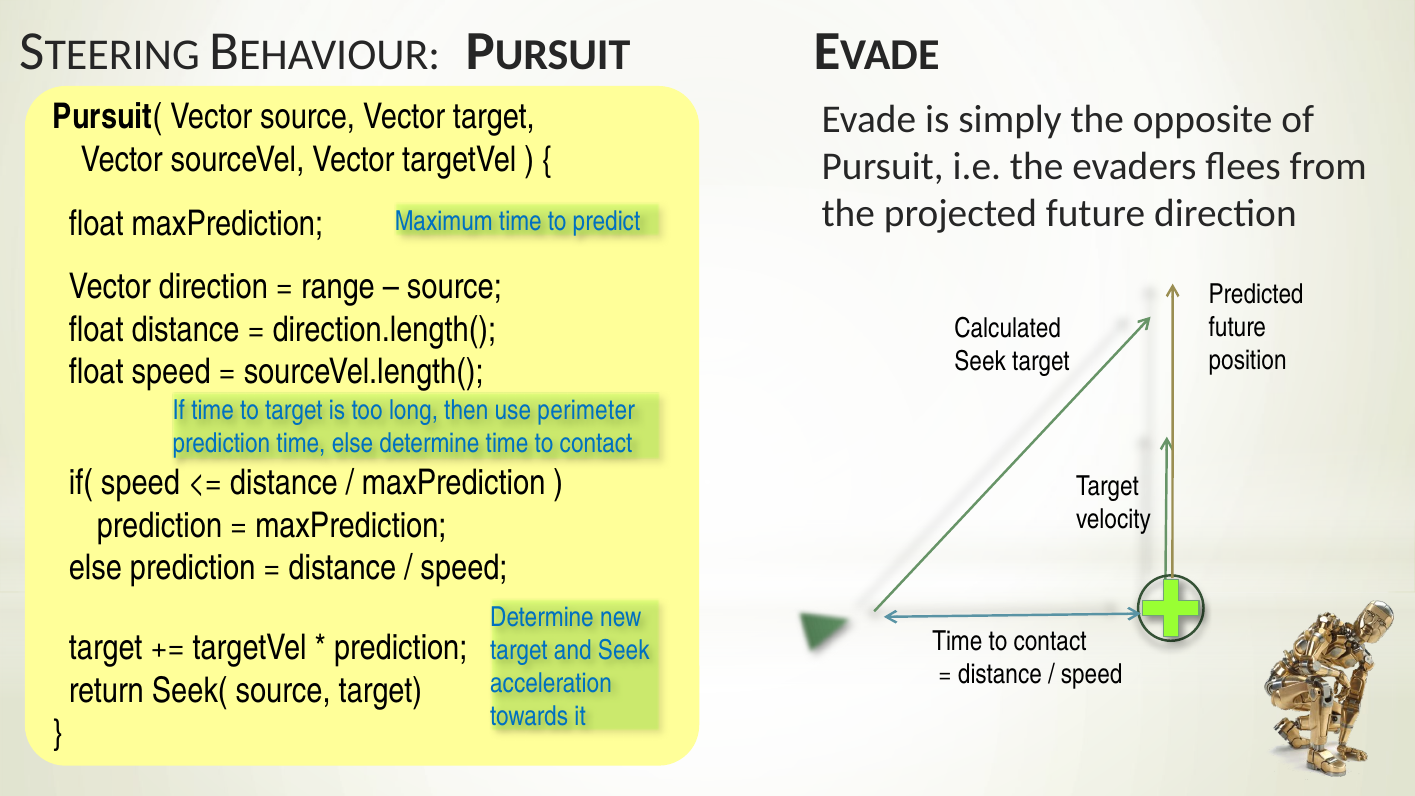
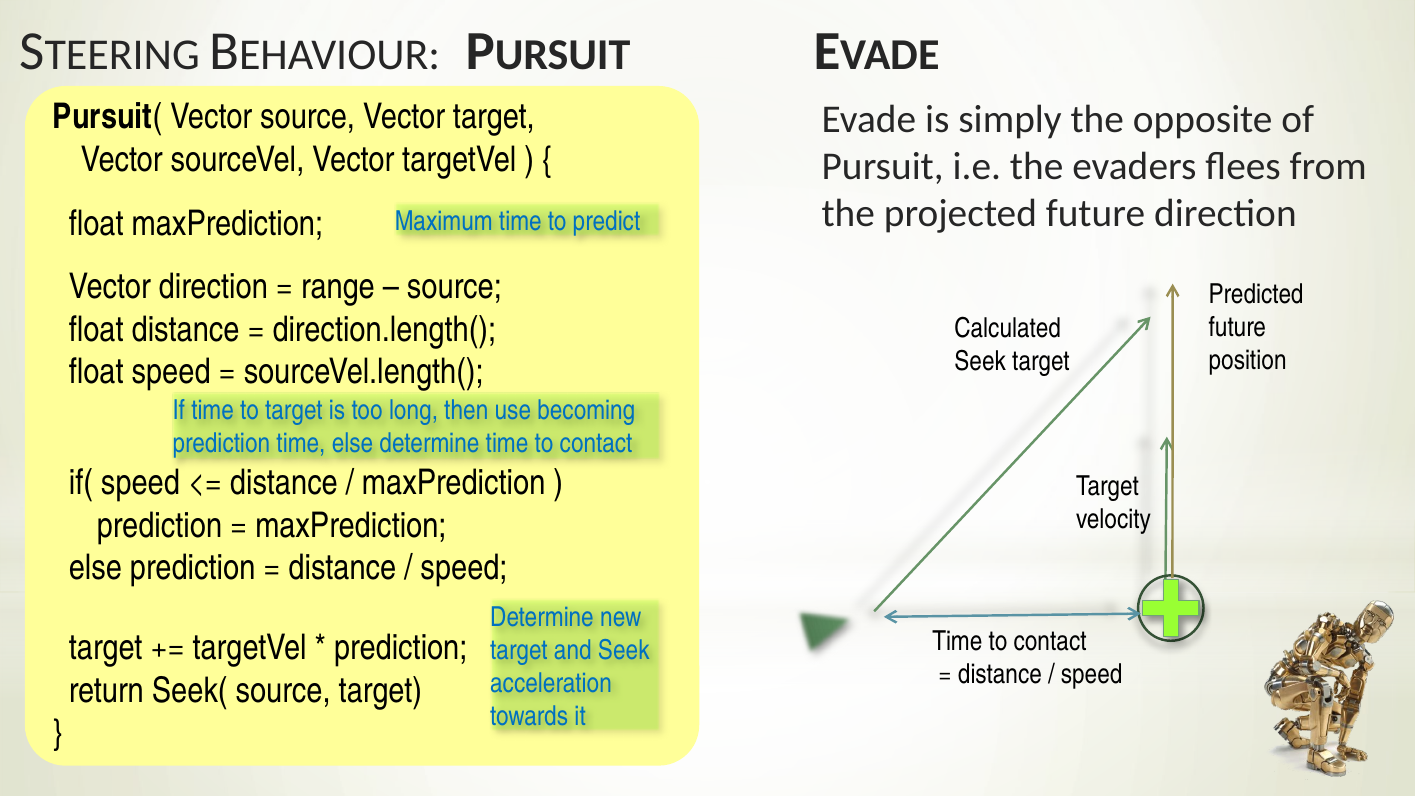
perimeter: perimeter -> becoming (586, 411)
